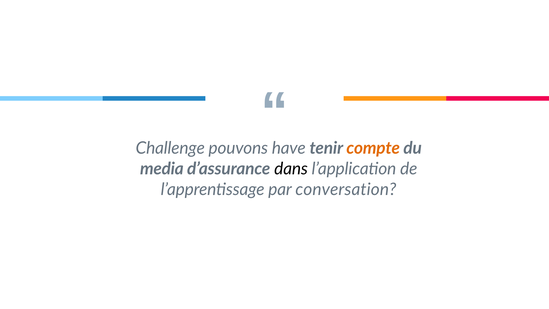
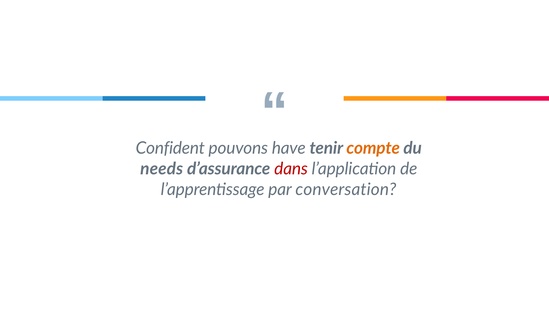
Challenge: Challenge -> Confident (170, 148)
media: media -> needs (162, 169)
dans colour: black -> red (291, 169)
